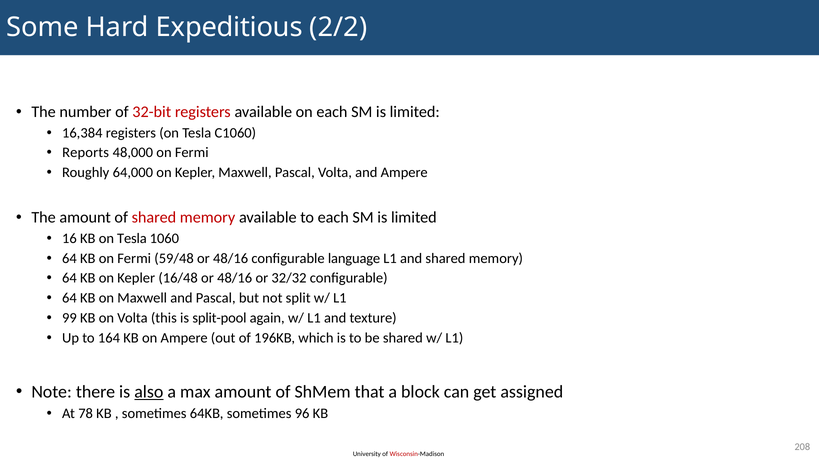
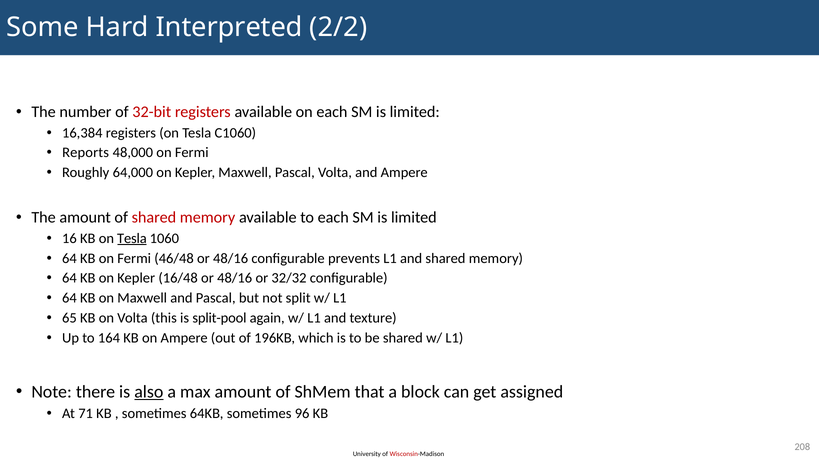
Expeditious: Expeditious -> Interpreted (229, 27)
Tesla underline: none -> present (132, 239)
59/48: 59/48 -> 46/48 (174, 259)
language: language -> prevents (354, 259)
99: 99 -> 65 (69, 318)
78: 78 -> 71 (86, 414)
